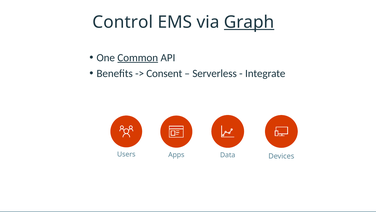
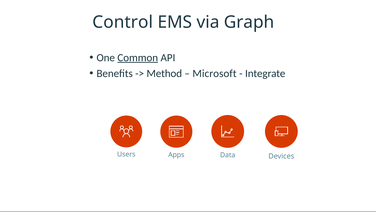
Graph underline: present -> none (249, 22)
Consent: Consent -> Method (164, 73)
Serverless: Serverless -> Microsoft (215, 73)
